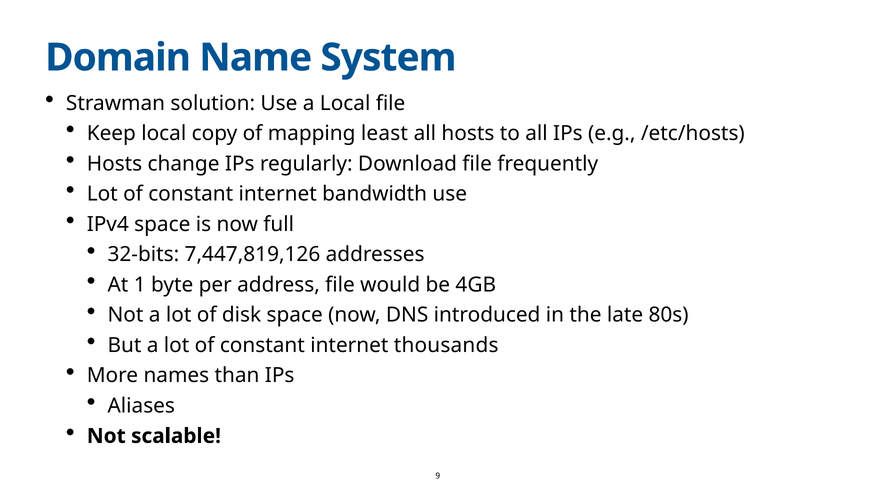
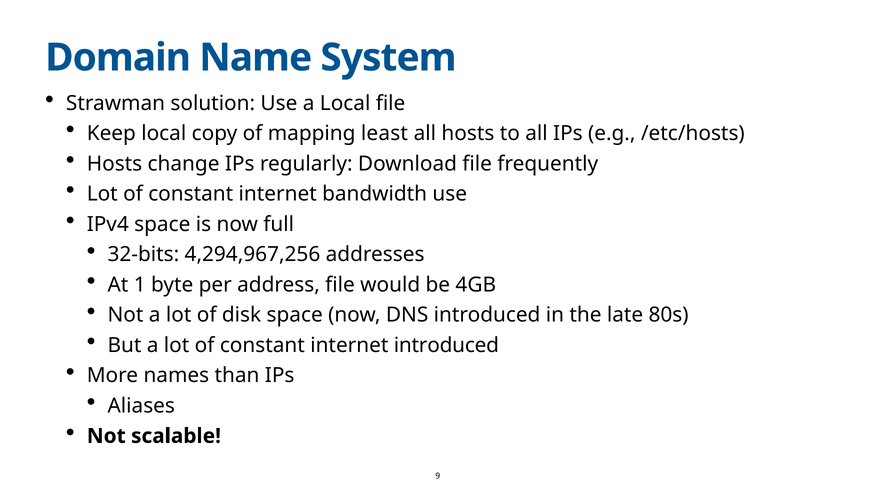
7,447,819,126: 7,447,819,126 -> 4,294,967,256 (252, 254)
internet thousands: thousands -> introduced (446, 345)
